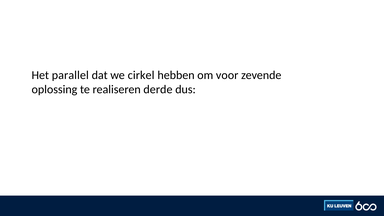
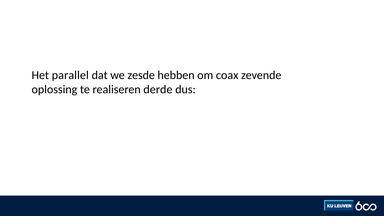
cirkel: cirkel -> zesde (141, 75)
voor: voor -> coax (227, 75)
